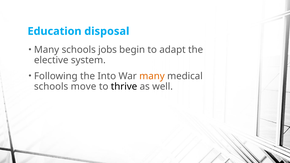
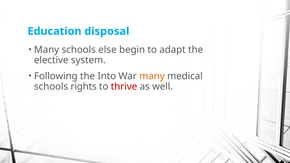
jobs: jobs -> else (107, 50)
move: move -> rights (84, 87)
thrive colour: black -> red (124, 87)
